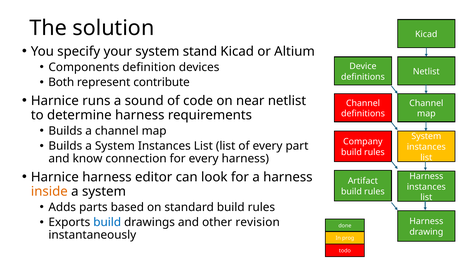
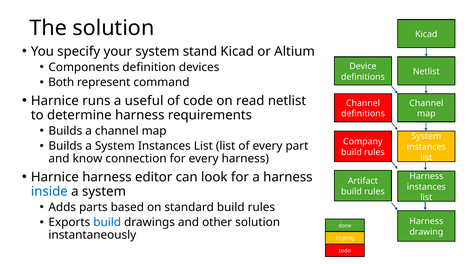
contribute: contribute -> command (161, 82)
sound: sound -> useful (144, 101)
near: near -> read (250, 101)
inside colour: orange -> blue (49, 192)
other revision: revision -> solution (258, 223)
